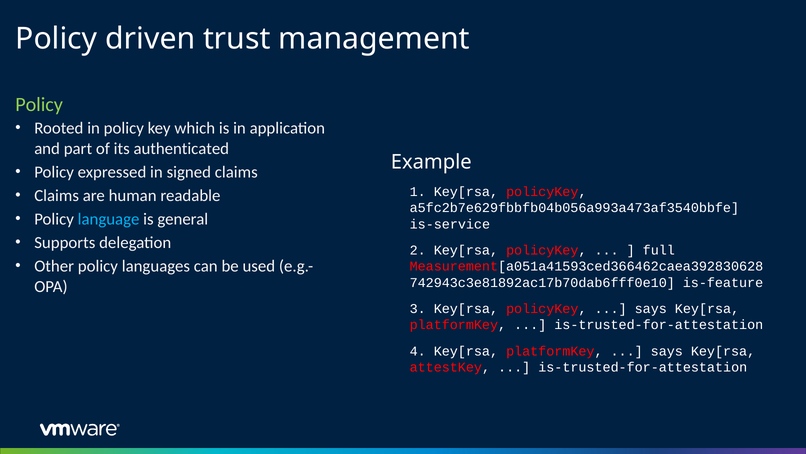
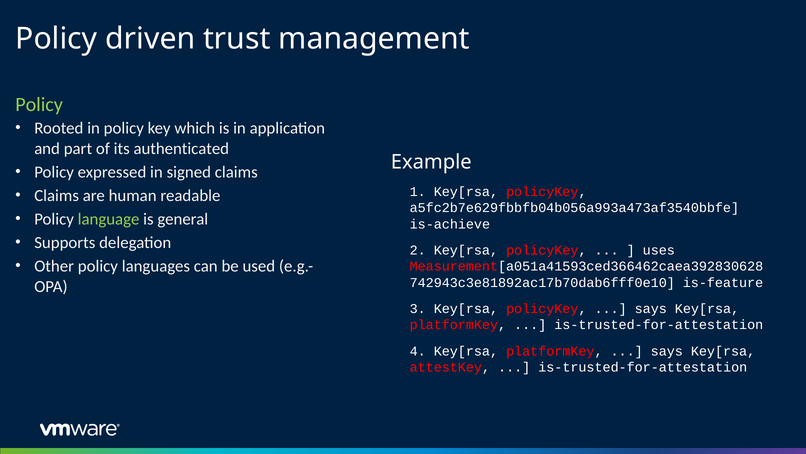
language colour: light blue -> light green (109, 219)
is-service: is-service -> is-achieve (450, 224)
full: full -> uses (659, 250)
